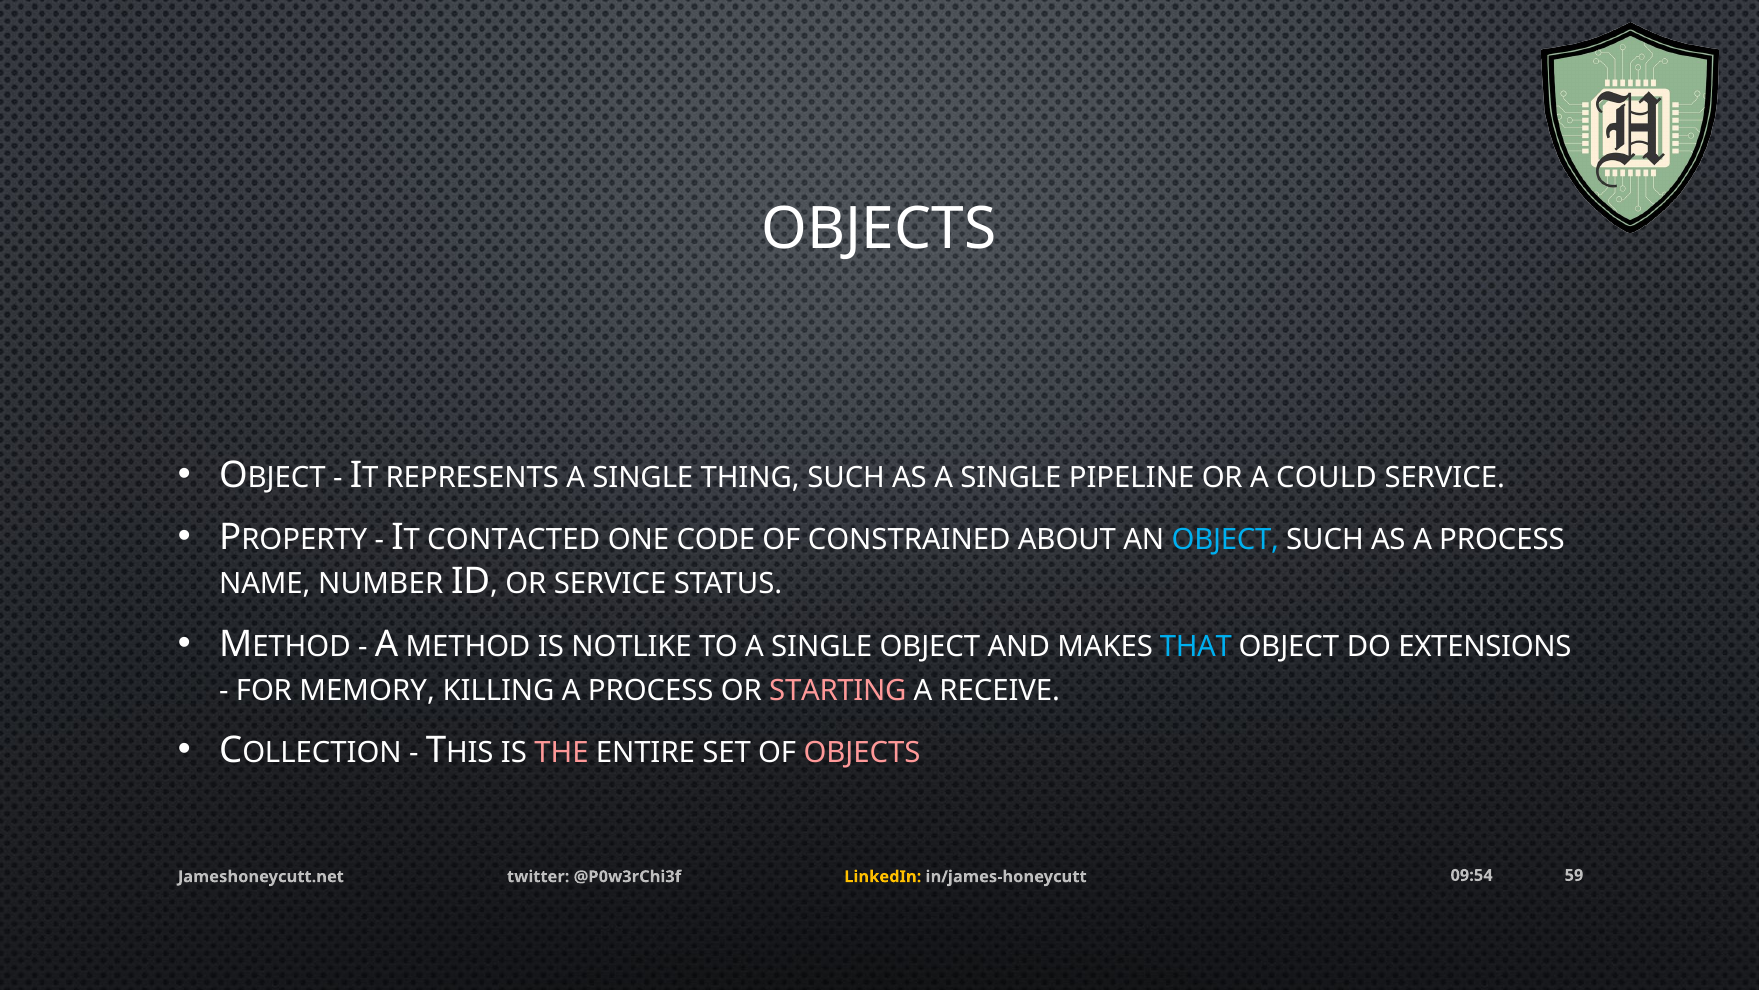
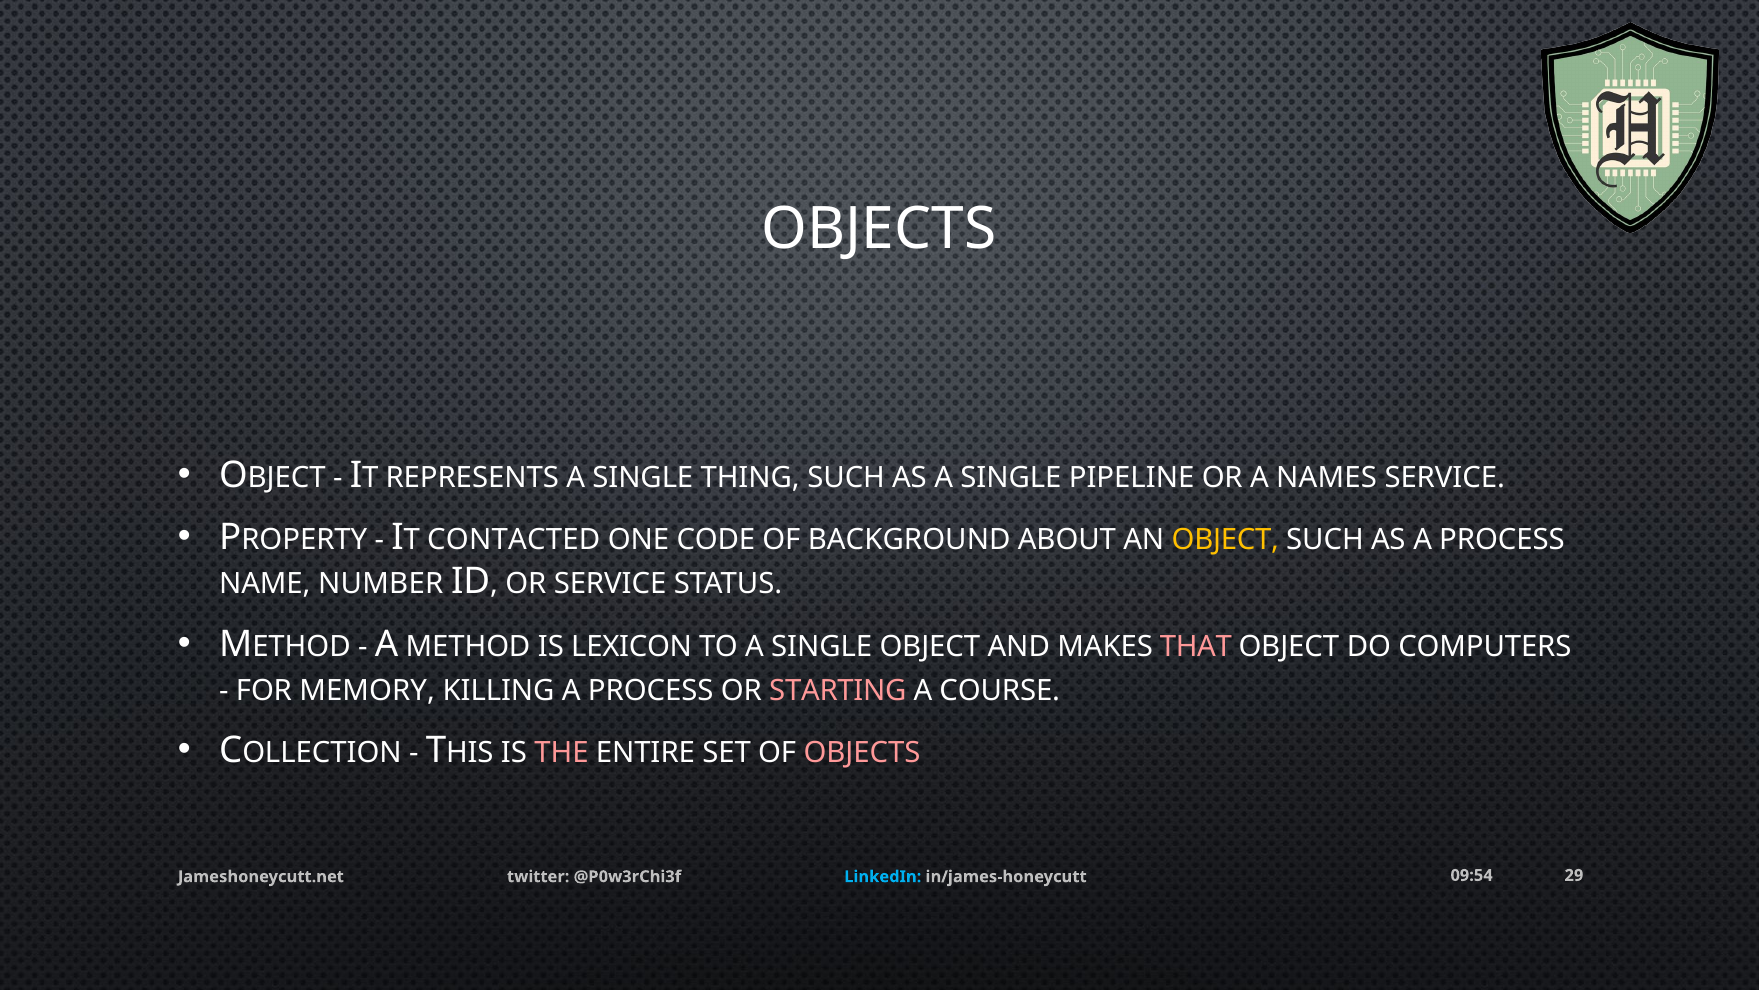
COULD: COULD -> NAMES (1327, 478)
CONSTRAINED: CONSTRAINED -> BACKGROUND (909, 540)
OBJECT colour: light blue -> yellow (1225, 540)
NOTLIKE: NOTLIKE -> LEXICON (632, 646)
THAT colour: light blue -> pink (1196, 646)
EXTENSIONS: EXTENSIONS -> COMPUTERS (1485, 646)
RECEIVE: RECEIVE -> COURSE (1000, 690)
59: 59 -> 29 (1574, 875)
LinkedIn colour: yellow -> light blue (883, 876)
